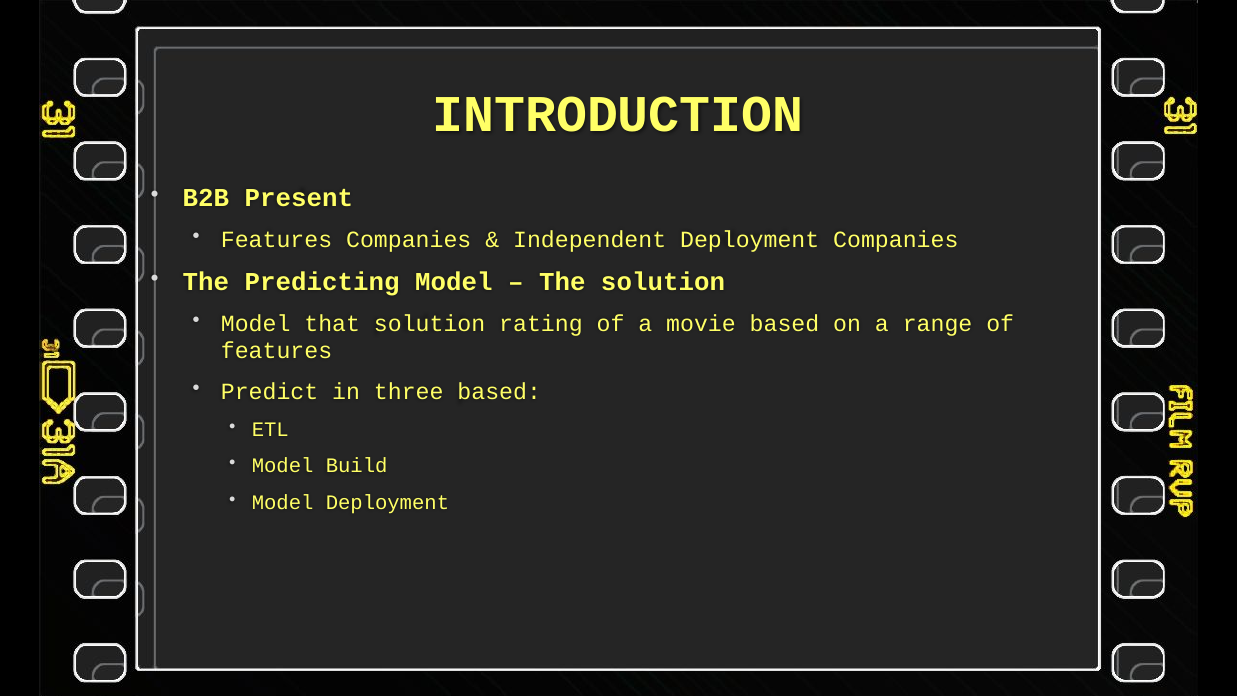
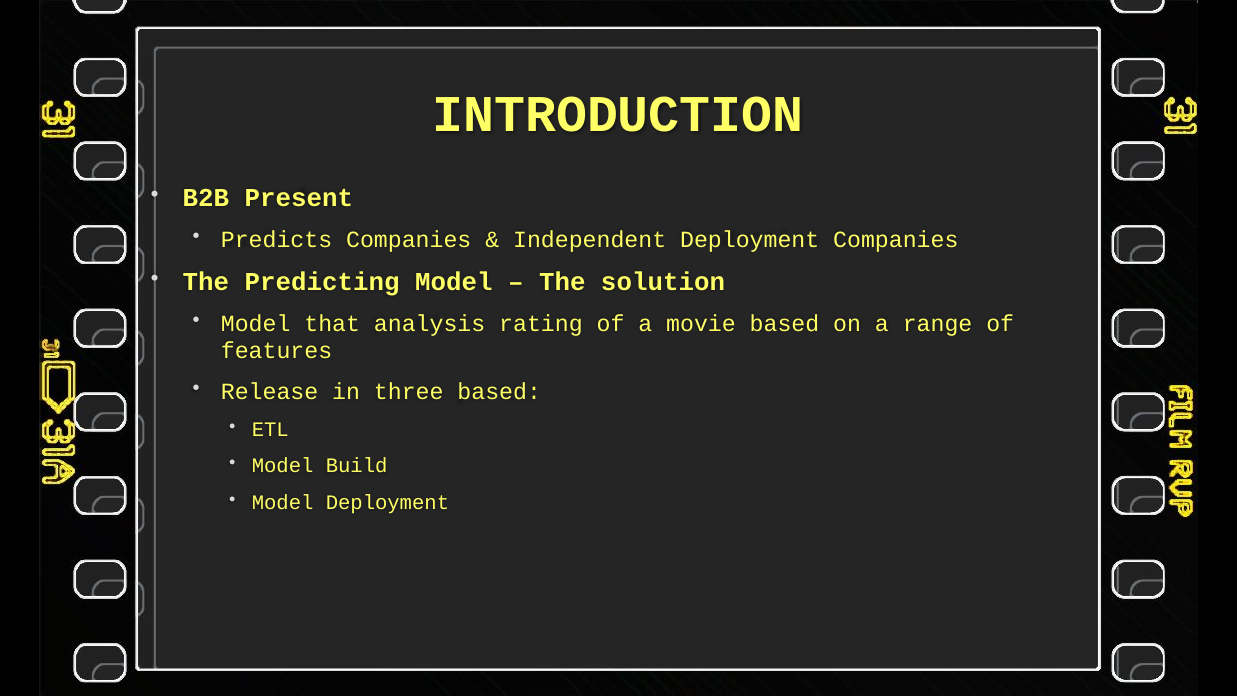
Features: Features -> Predicts (277, 239)
that solution: solution -> analysis (430, 323)
Predict: Predict -> Release (270, 391)
